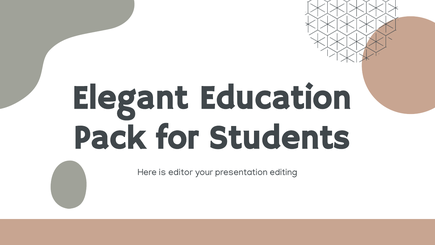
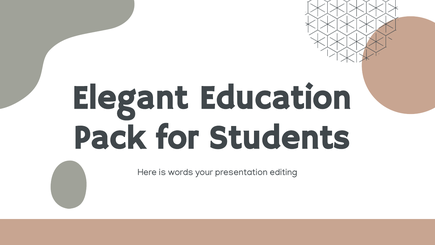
editor: editor -> words (181, 172)
